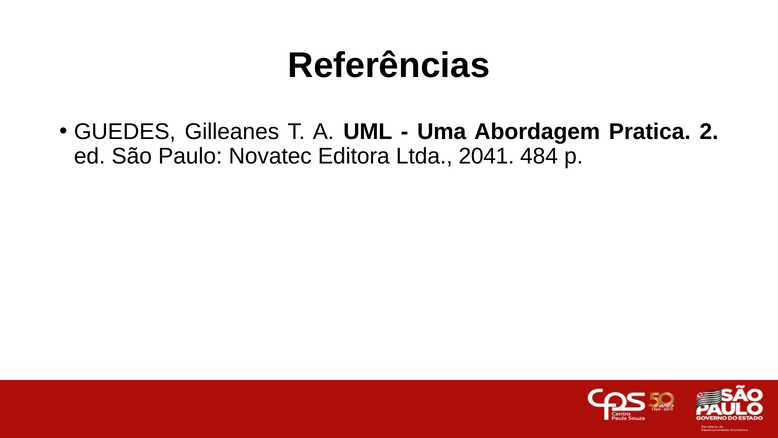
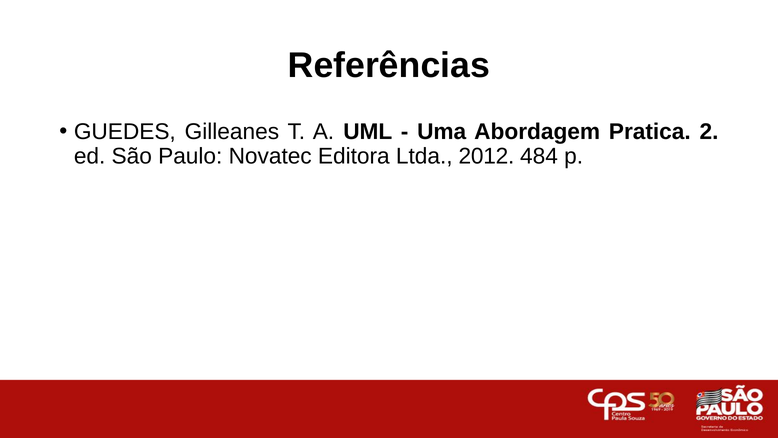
2041: 2041 -> 2012 (486, 156)
